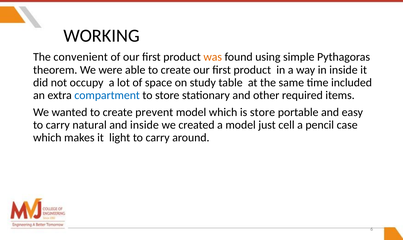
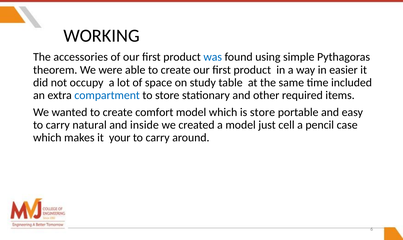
convenient: convenient -> accessories (81, 57)
was colour: orange -> blue (213, 57)
in inside: inside -> easier (343, 70)
prevent: prevent -> comfort (154, 112)
light: light -> your (120, 137)
